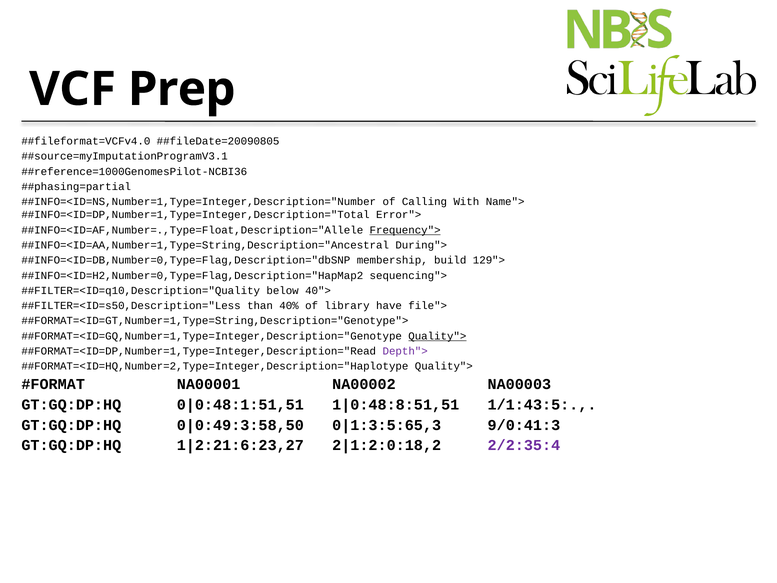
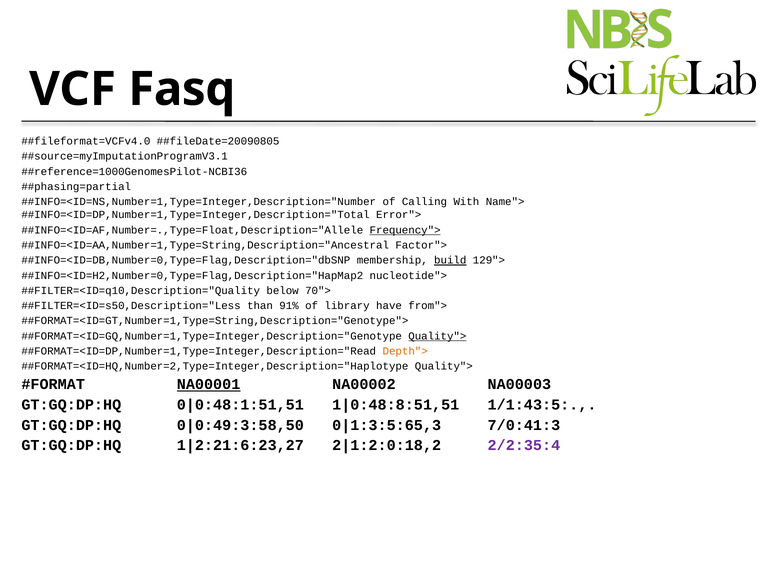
Prep: Prep -> Fasq (182, 89)
During">: During"> -> Factor"> (421, 245)
build underline: none -> present (450, 260)
sequencing">: sequencing"> -> nucleotide"> (408, 275)
40">: 40"> -> 70"> (318, 290)
40%: 40% -> 91% (289, 306)
file">: file"> -> from"> (428, 306)
Depth"> colour: purple -> orange (405, 351)
NA00001 underline: none -> present (209, 384)
9/0:41:3: 9/0:41:3 -> 7/0:41:3 (524, 425)
